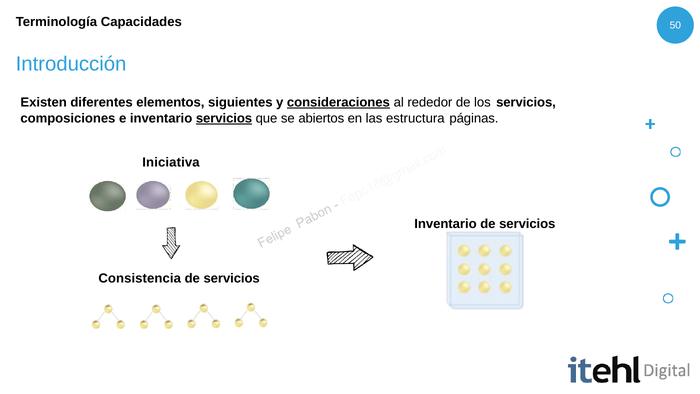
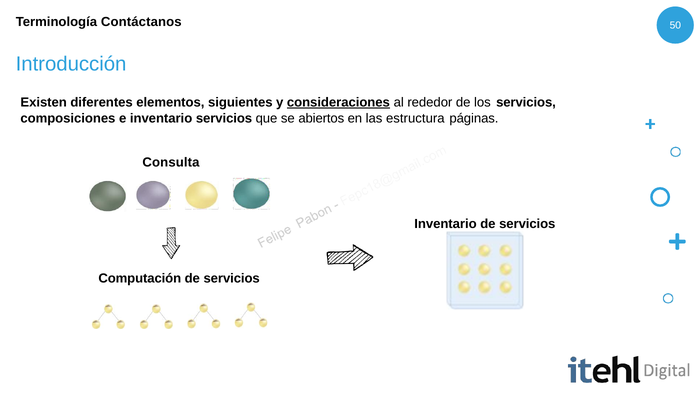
Capacidades: Capacidades -> Contáctanos (141, 22)
servicios underline: present -> none (224, 118)
Iniciativa: Iniciativa -> Consulta (171, 162)
Consistencia: Consistencia -> Computación (140, 278)
